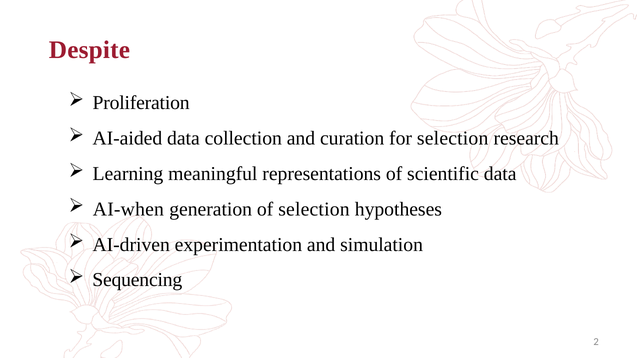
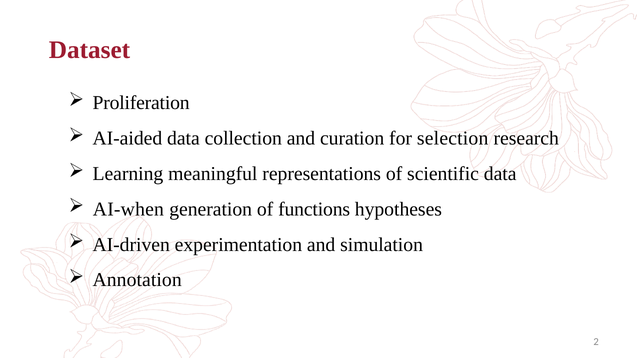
Despite: Despite -> Dataset (90, 50)
of selection: selection -> functions (314, 209)
Sequencing: Sequencing -> Annotation (137, 280)
